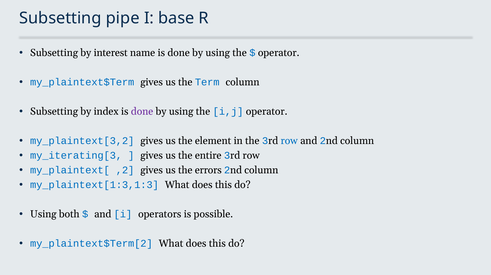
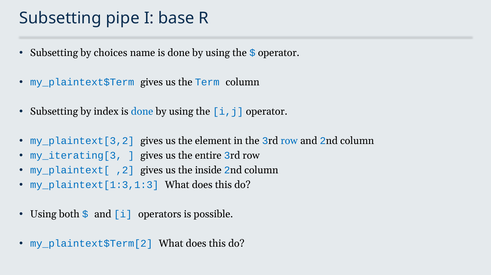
interest: interest -> choices (111, 53)
done colour: purple -> blue (142, 112)
errors: errors -> inside (208, 170)
